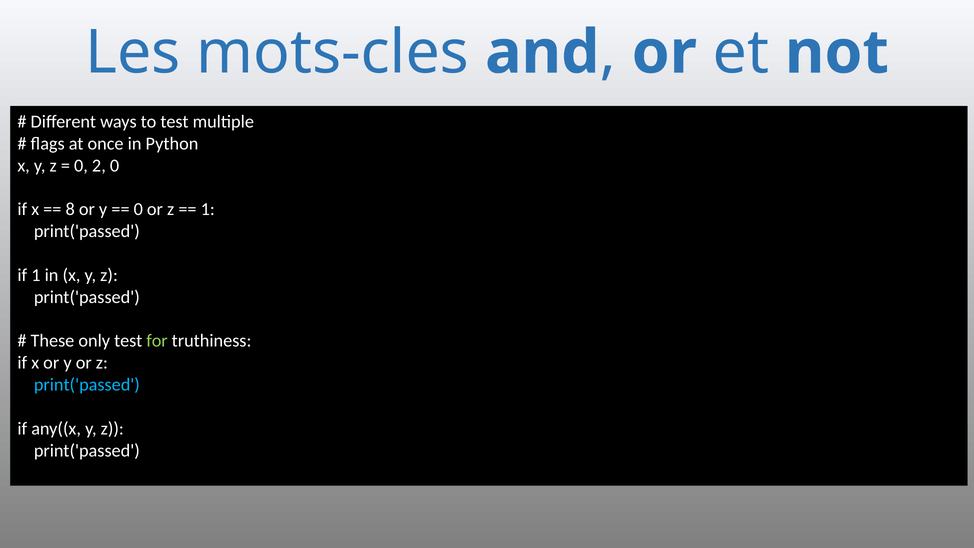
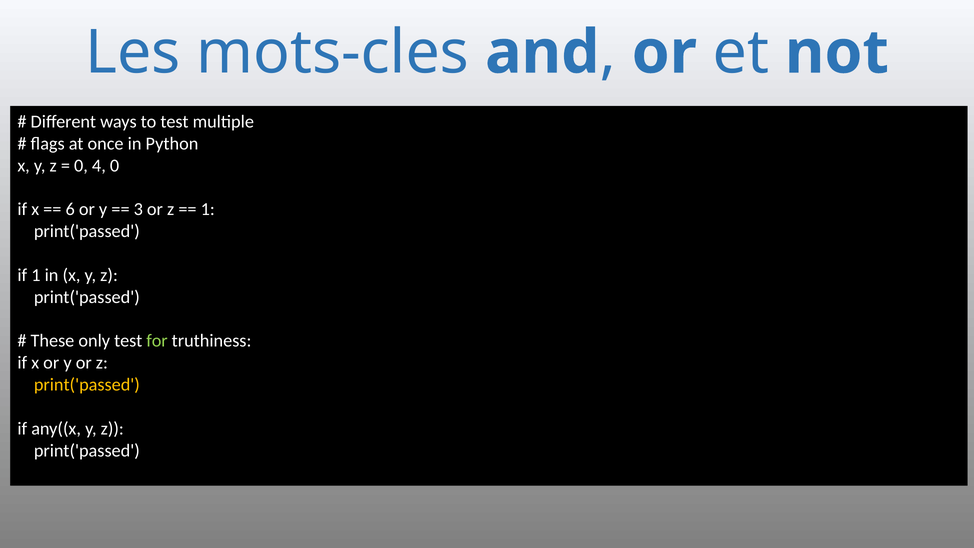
2: 2 -> 4 (99, 166)
8: 8 -> 6 (70, 209)
0: 0 -> 3 (138, 209)
print('passed colour: light blue -> yellow (87, 385)
